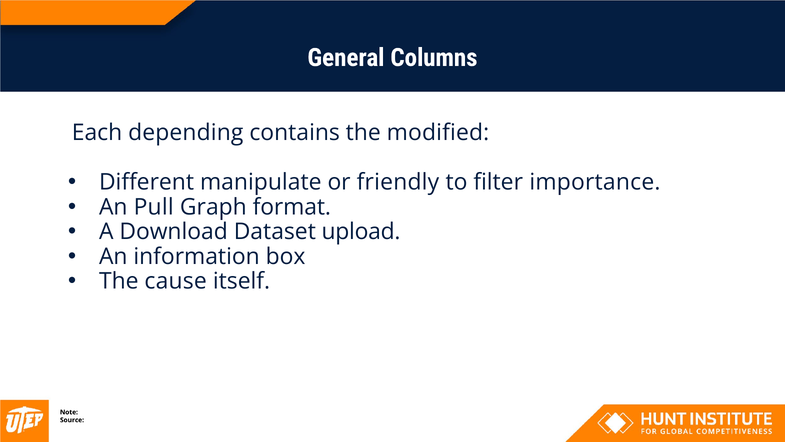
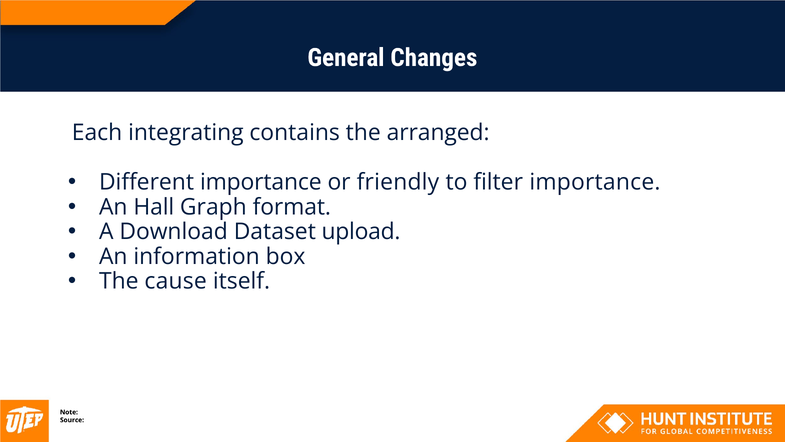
Columns: Columns -> Changes (434, 58)
depending: depending -> integrating (186, 133)
modified: modified -> arranged (438, 133)
Different manipulate: manipulate -> importance (261, 182)
Pull: Pull -> Hall (154, 207)
